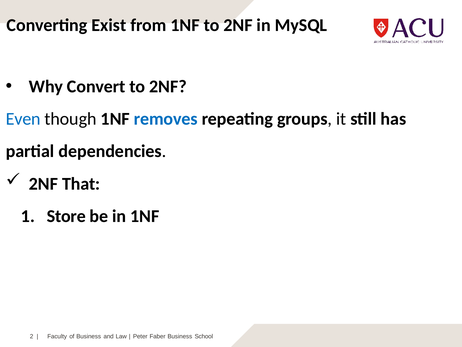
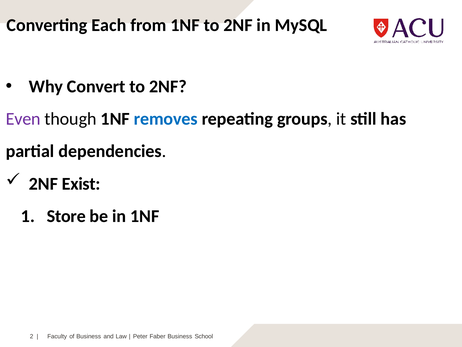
Exist: Exist -> Each (109, 25)
Even colour: blue -> purple (23, 119)
That: That -> Exist (81, 183)
